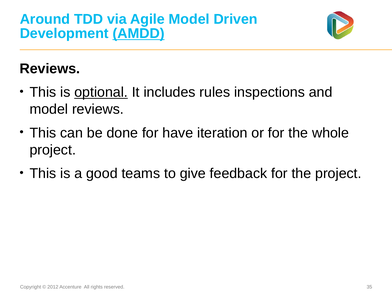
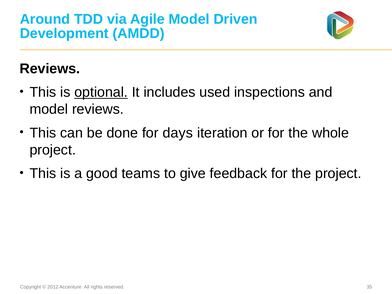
AMDD underline: present -> none (139, 33)
rules: rules -> used (215, 92)
have: have -> days (178, 133)
